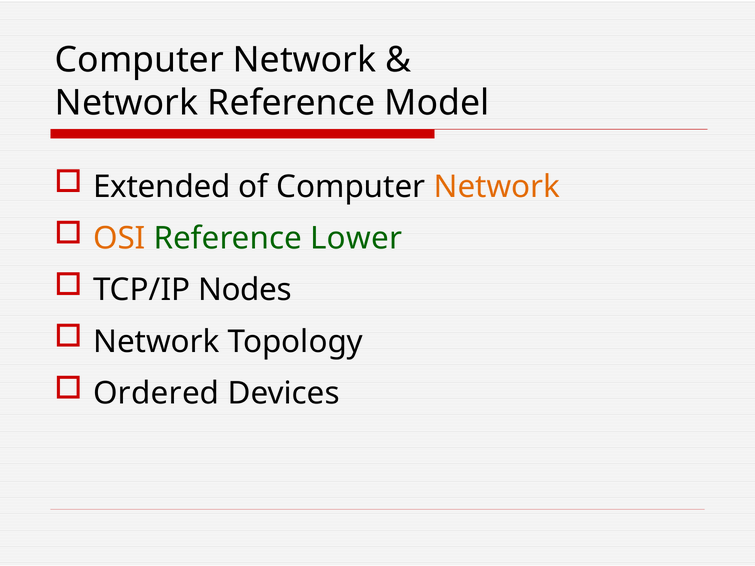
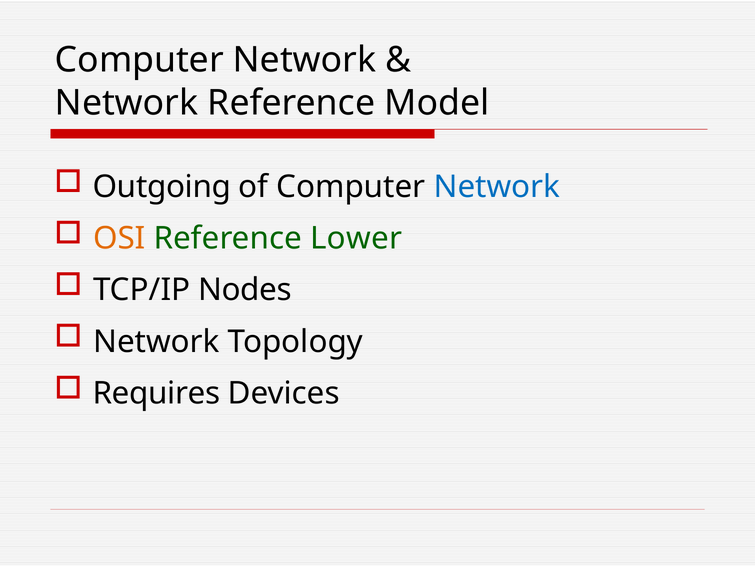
Extended: Extended -> Outgoing (162, 187)
Network colour: orange -> blue (497, 187)
Ordered: Ordered -> Requires (157, 393)
